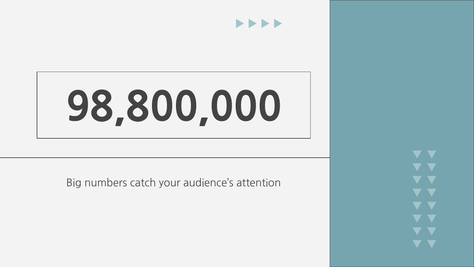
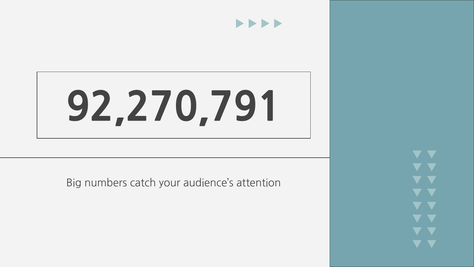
98,800,000: 98,800,000 -> 92,270,791 (174, 108)
